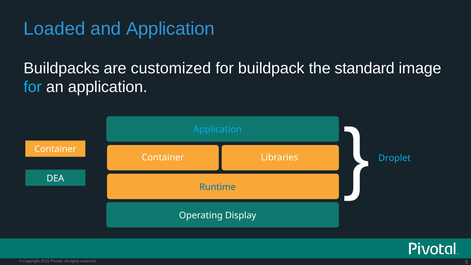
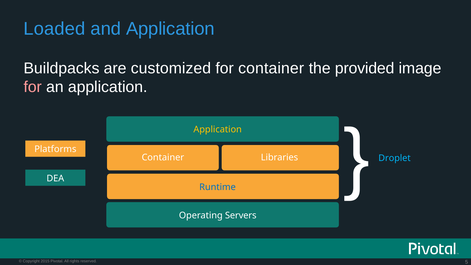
for buildpack: buildpack -> container (271, 68)
standard: standard -> provided (365, 68)
for colour: light blue -> pink (33, 87)
Application colour: light blue -> yellow (218, 130)
Container: Container -> Platforms (55, 149)
Display: Display -> Servers (241, 215)
